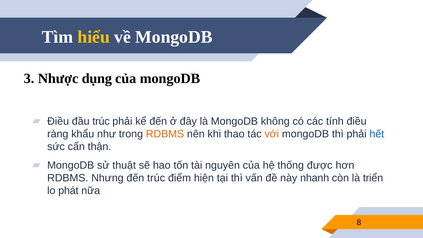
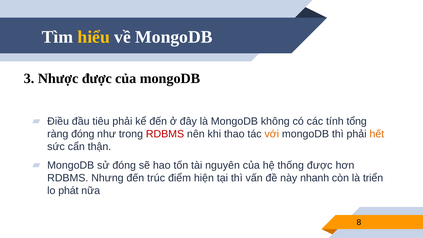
Nhược dụng: dụng -> được (97, 79)
đầu trúc: trúc -> tiêu (101, 121)
tính điều: điều -> tổng (357, 121)
ràng khẩu: khẩu -> đóng (83, 134)
RDBMS colour: orange -> red (165, 134)
hết colour: blue -> orange (377, 134)
sử thuật: thuật -> đóng (124, 165)
